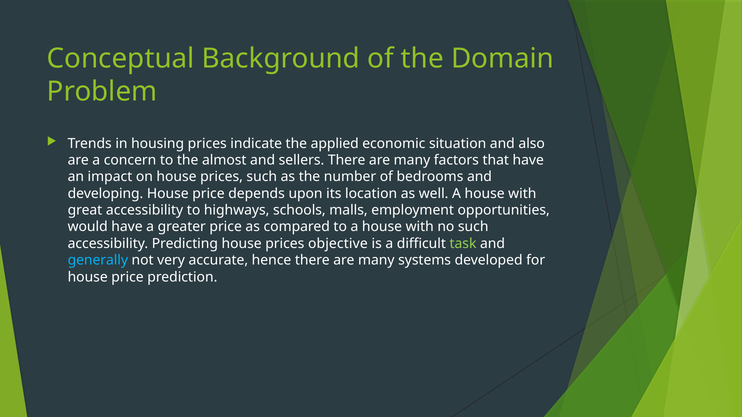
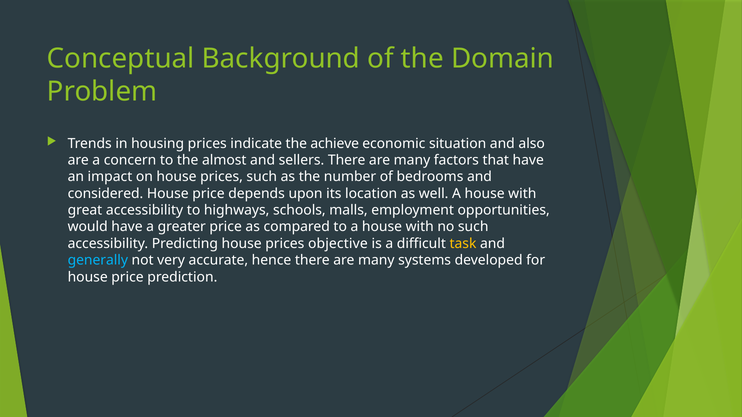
applied: applied -> achieve (335, 144)
developing: developing -> considered (105, 194)
task colour: light green -> yellow (463, 244)
